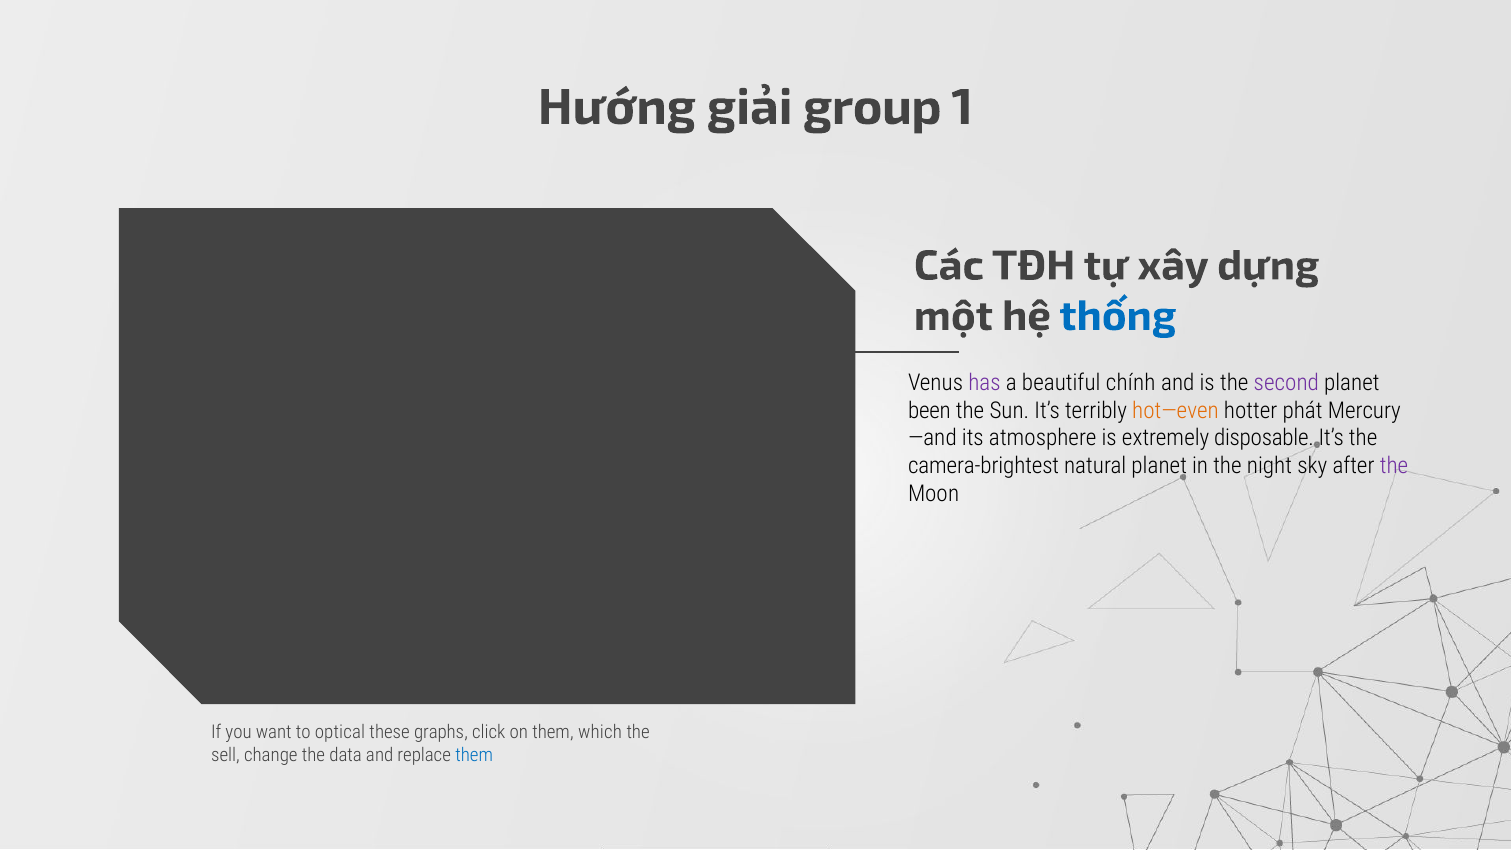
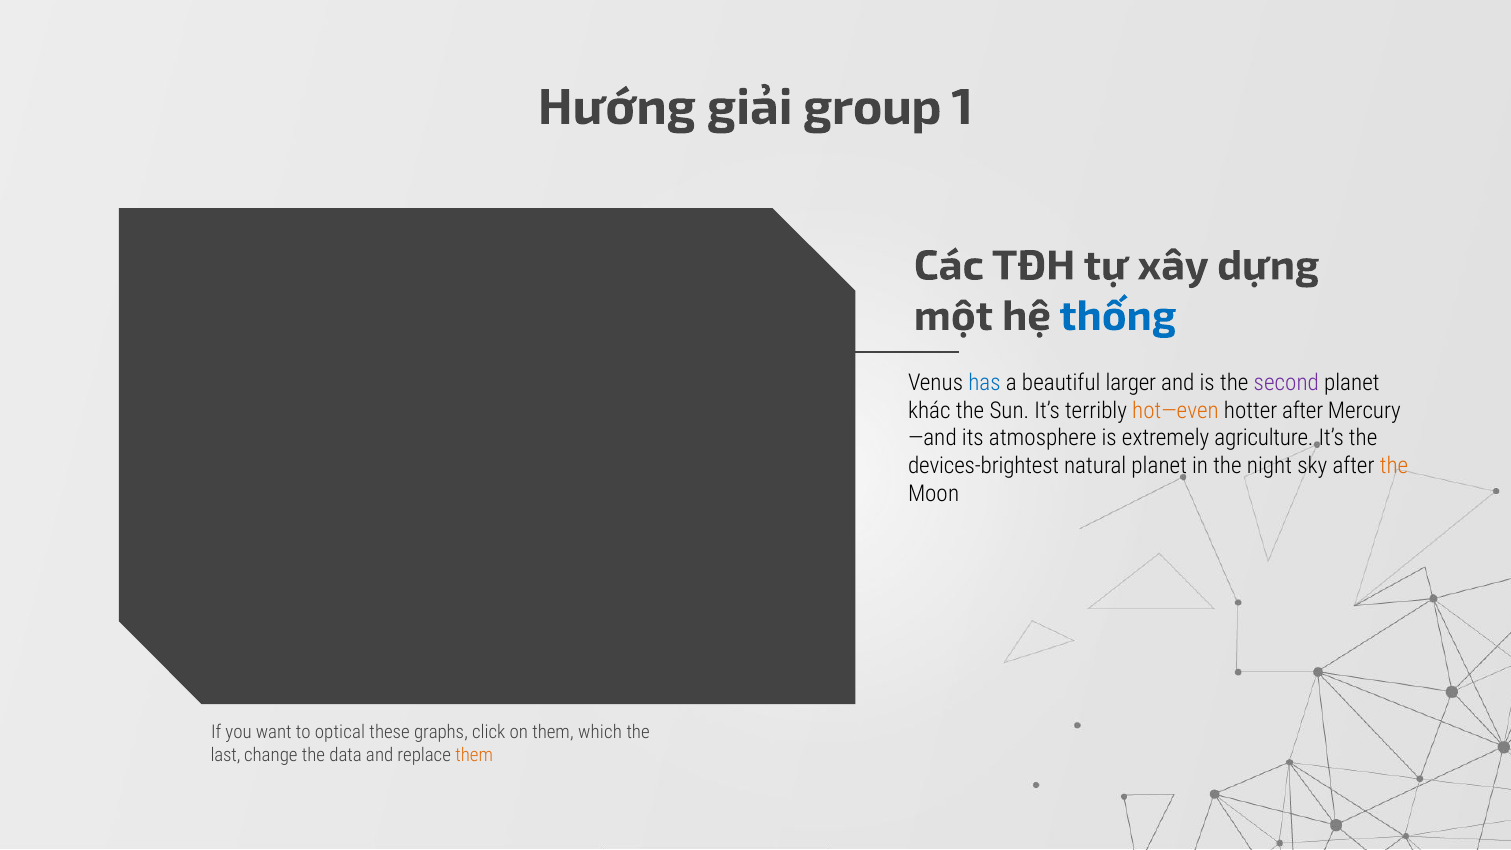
has colour: purple -> blue (984, 383)
chính: chính -> larger (1131, 383)
been: been -> khác (929, 410)
hotter phát: phát -> after (1303, 410)
disposable: disposable -> agriculture (1264, 438)
camera-brightest: camera-brightest -> devices-brightest (984, 466)
the colour: purple -> orange (1394, 466)
sell: sell -> last (226, 755)
them colour: blue -> orange (474, 755)
